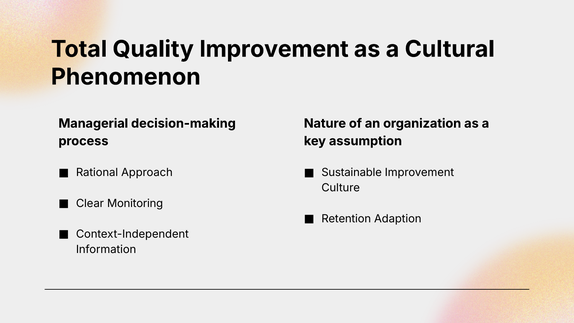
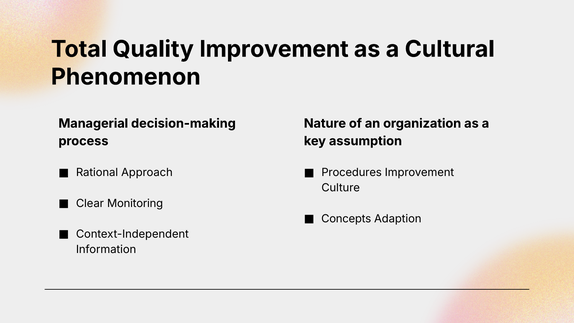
Sustainable: Sustainable -> Procedures (352, 172)
Retention: Retention -> Concepts (346, 219)
